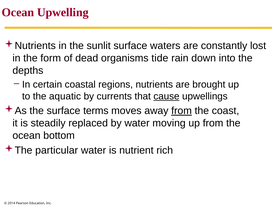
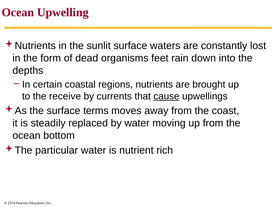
tide: tide -> feet (160, 58)
aquatic: aquatic -> receive (65, 96)
from underline: present -> none (182, 111)
